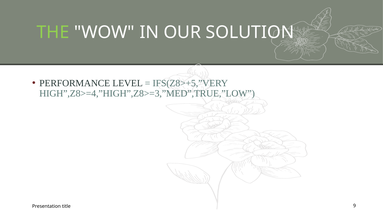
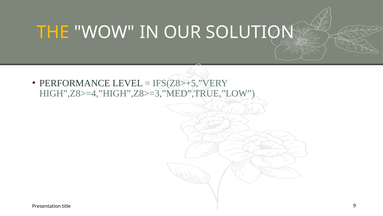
THE colour: light green -> yellow (53, 32)
